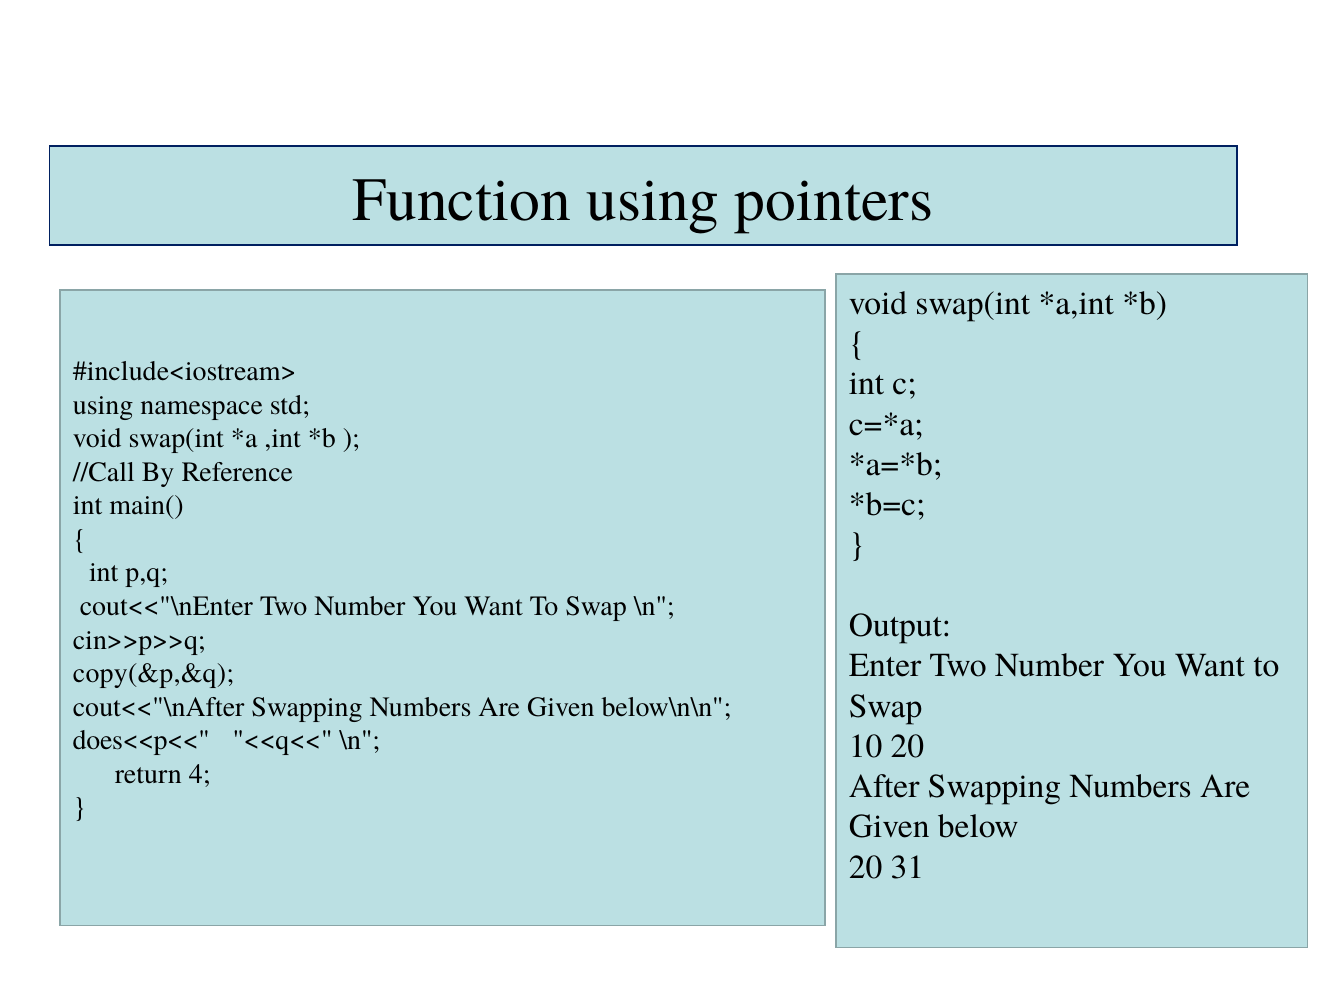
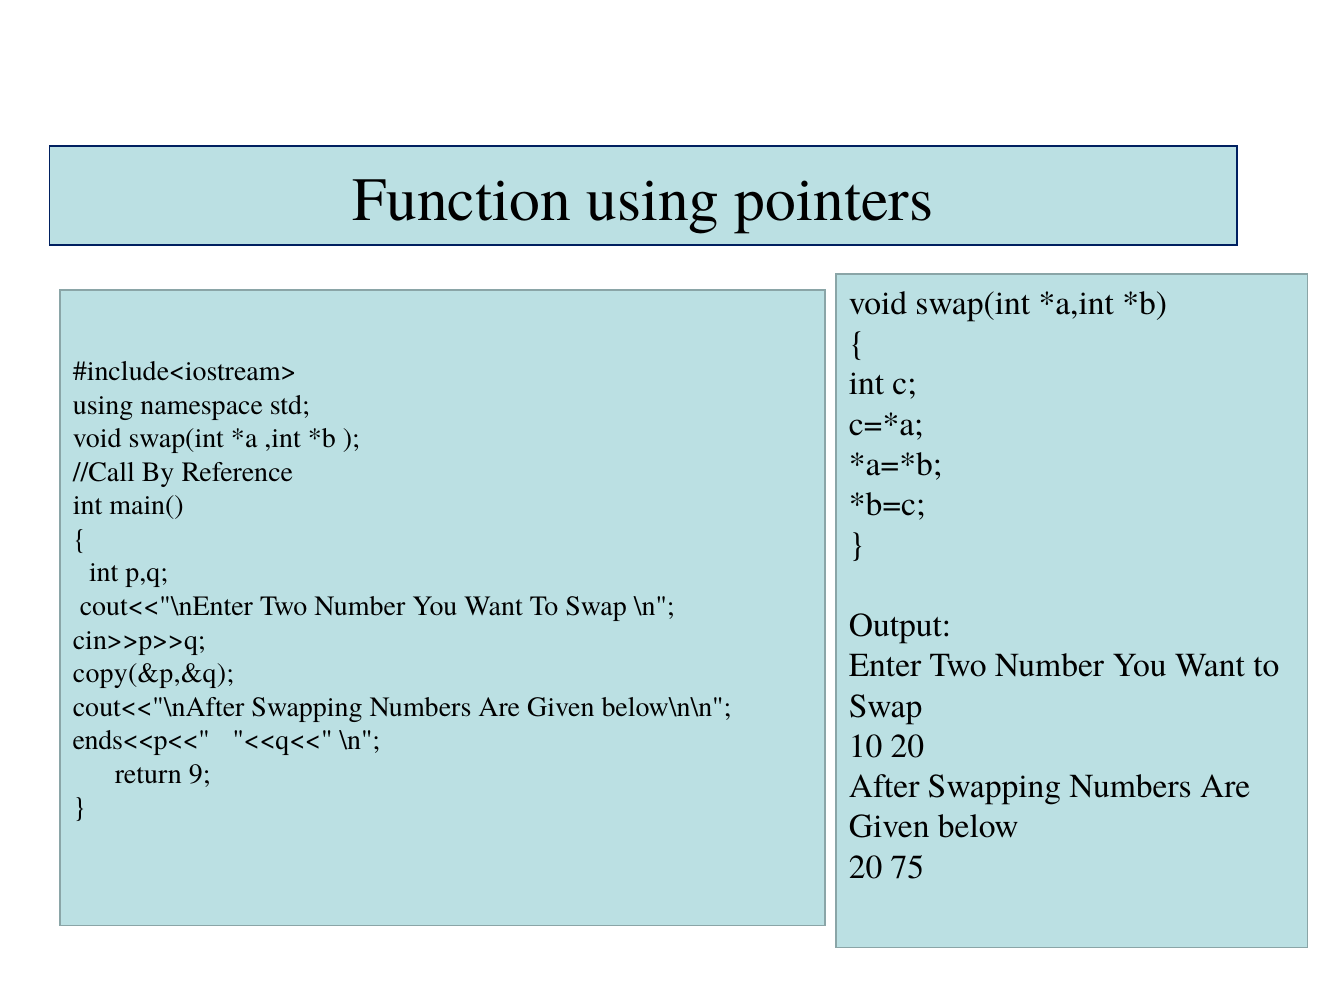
does<<p<<: does<<p<< -> ends<<p<< (141, 741)
4: 4 -> 9 (200, 774)
31: 31 -> 75 (907, 867)
